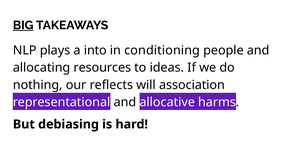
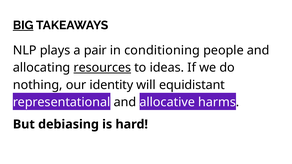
into: into -> pair (95, 50)
resources underline: none -> present (102, 68)
reflects: reflects -> identity (111, 85)
association: association -> equidistant (192, 85)
